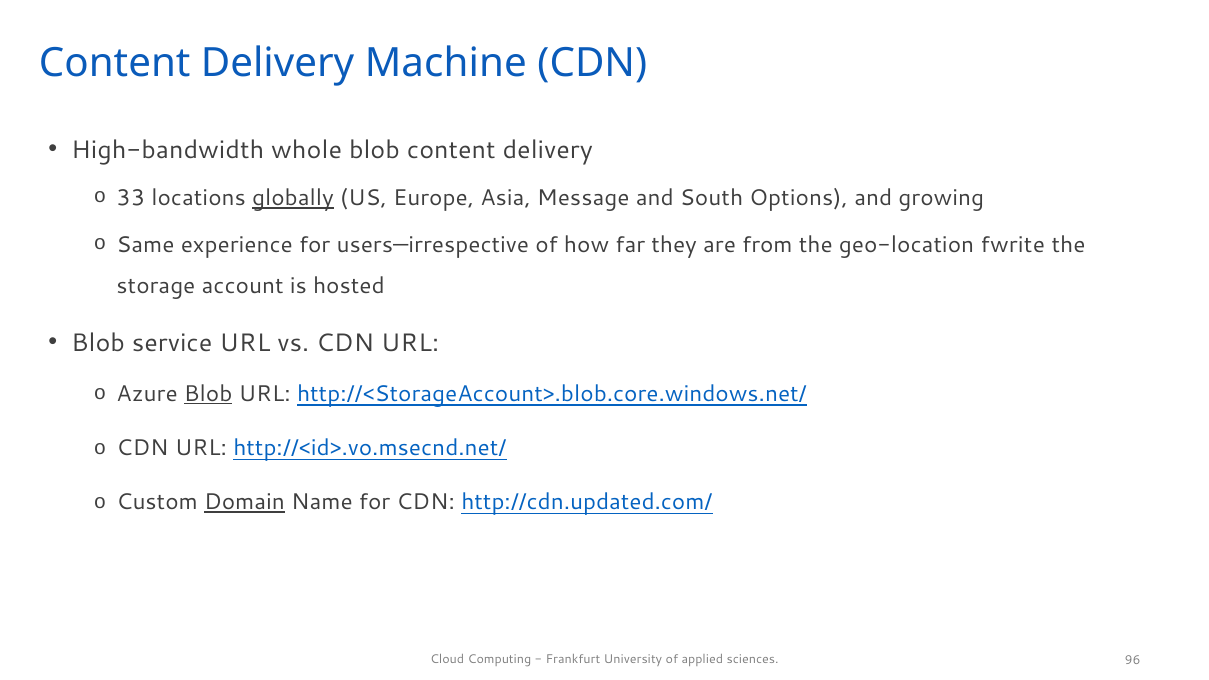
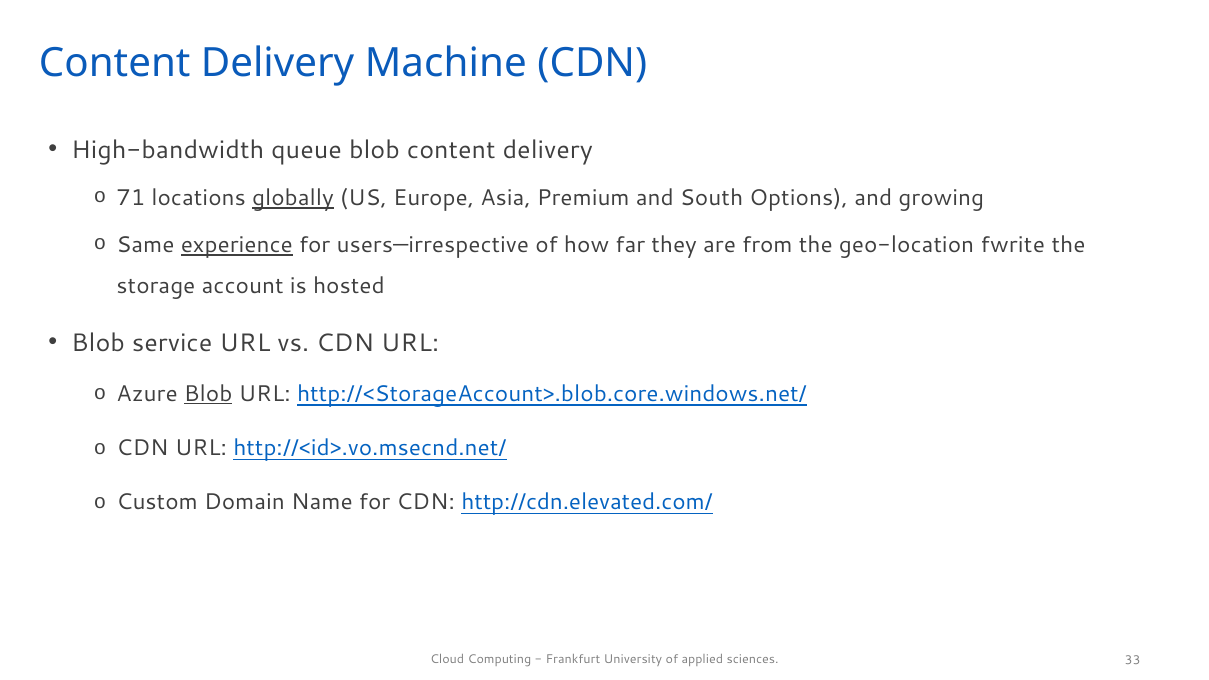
whole: whole -> queue (307, 150)
33: 33 -> 71 (131, 198)
Message: Message -> Premium (583, 198)
experience underline: none -> present (237, 245)
Domain underline: present -> none (245, 502)
http://cdn.updated.com/: http://cdn.updated.com/ -> http://cdn.elevated.com/ (587, 502)
96: 96 -> 33 (1133, 660)
